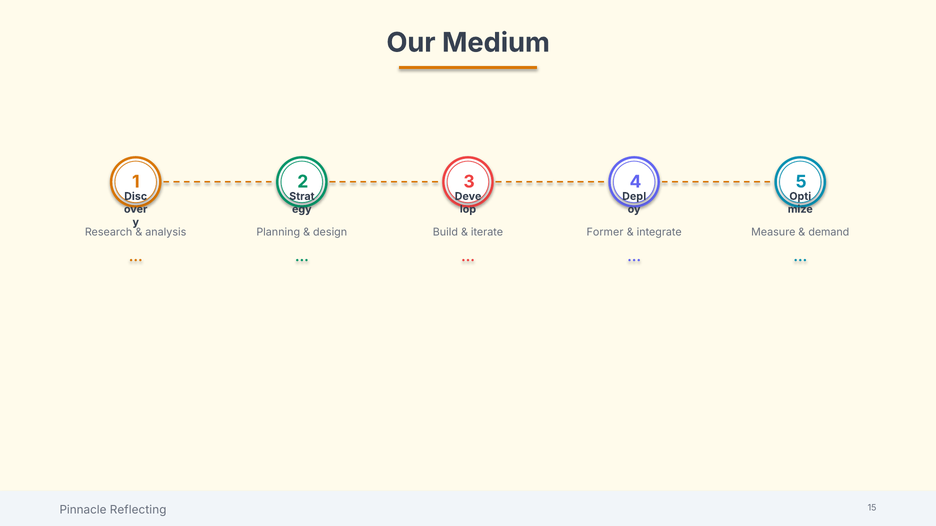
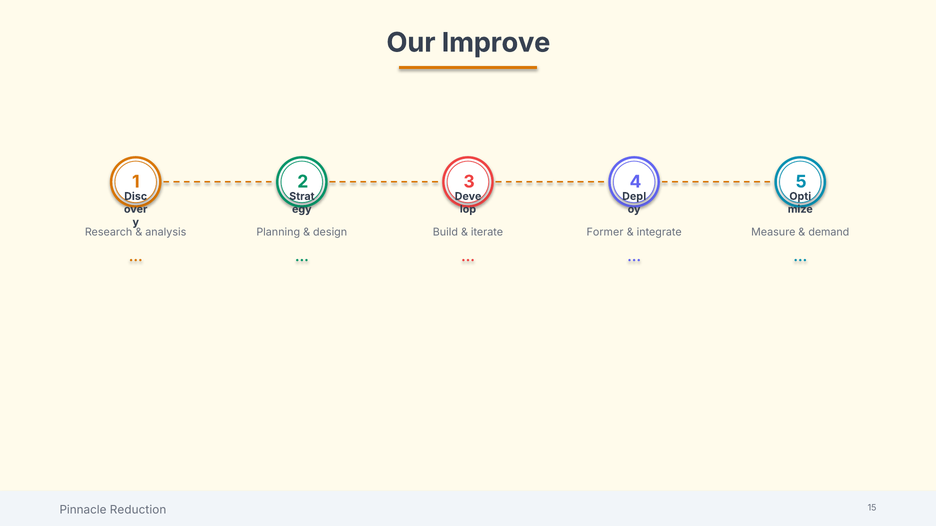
Medium: Medium -> Improve (496, 43)
Reflecting: Reflecting -> Reduction (138, 510)
